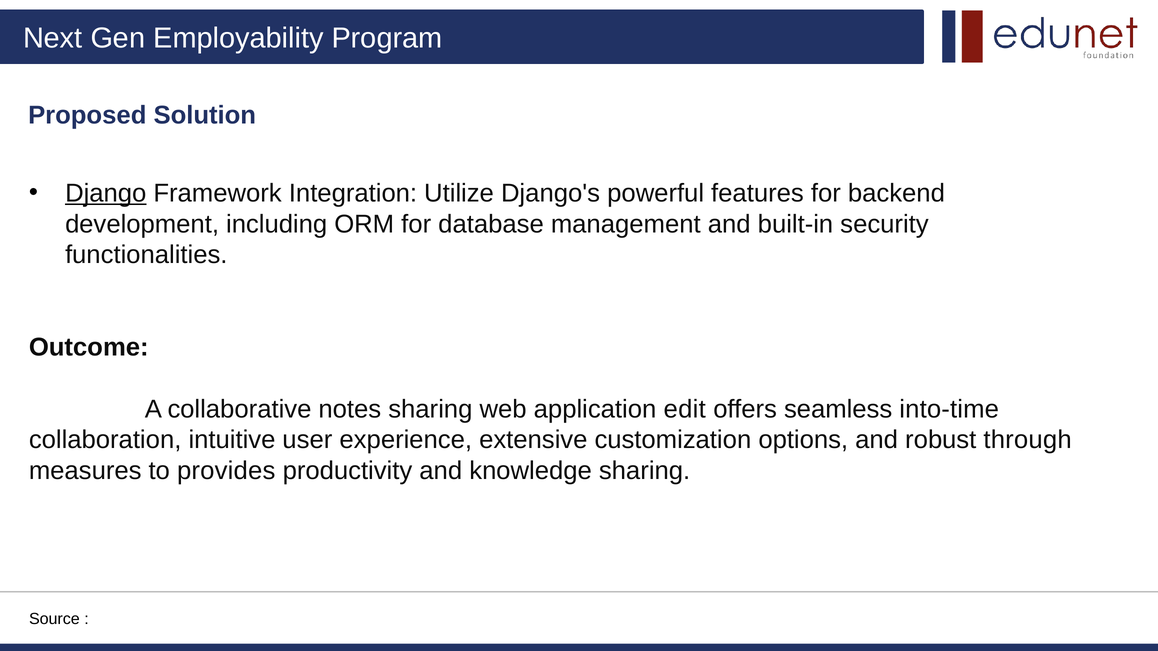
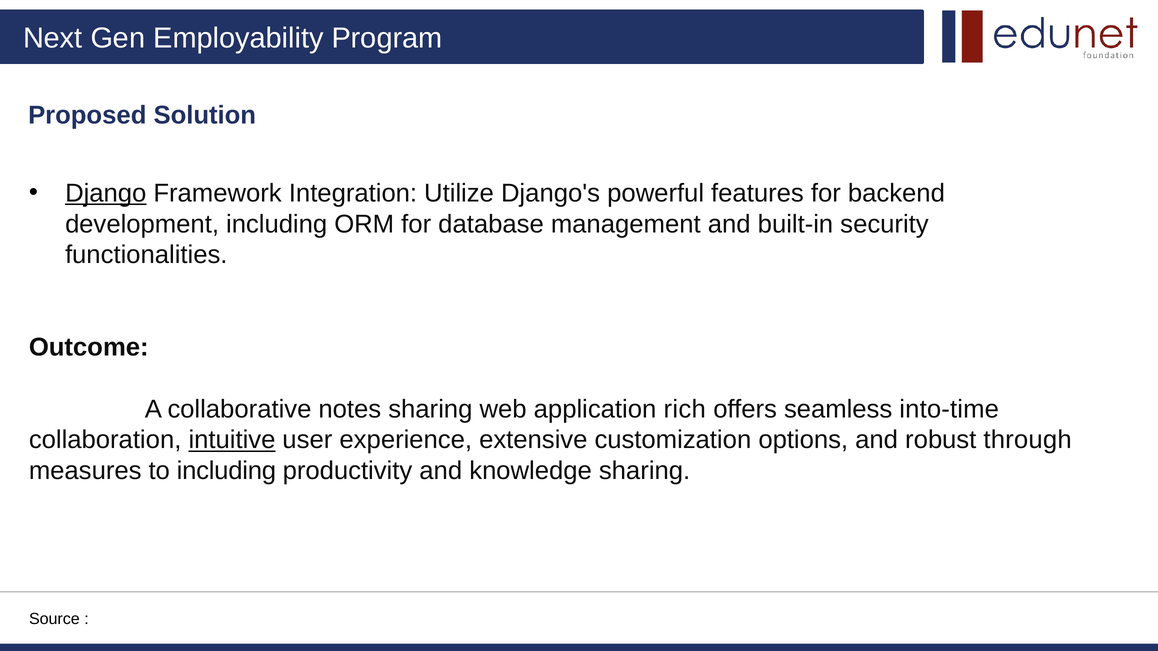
edit: edit -> rich (685, 409)
intuitive underline: none -> present (232, 440)
to provides: provides -> including (226, 471)
